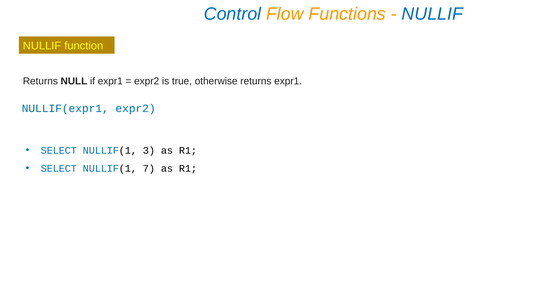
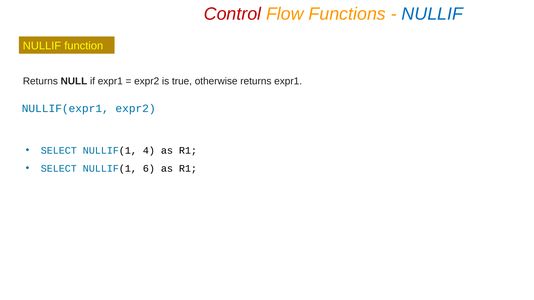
Control colour: blue -> red (233, 14)
3: 3 -> 4 (149, 151)
7: 7 -> 6 (149, 169)
